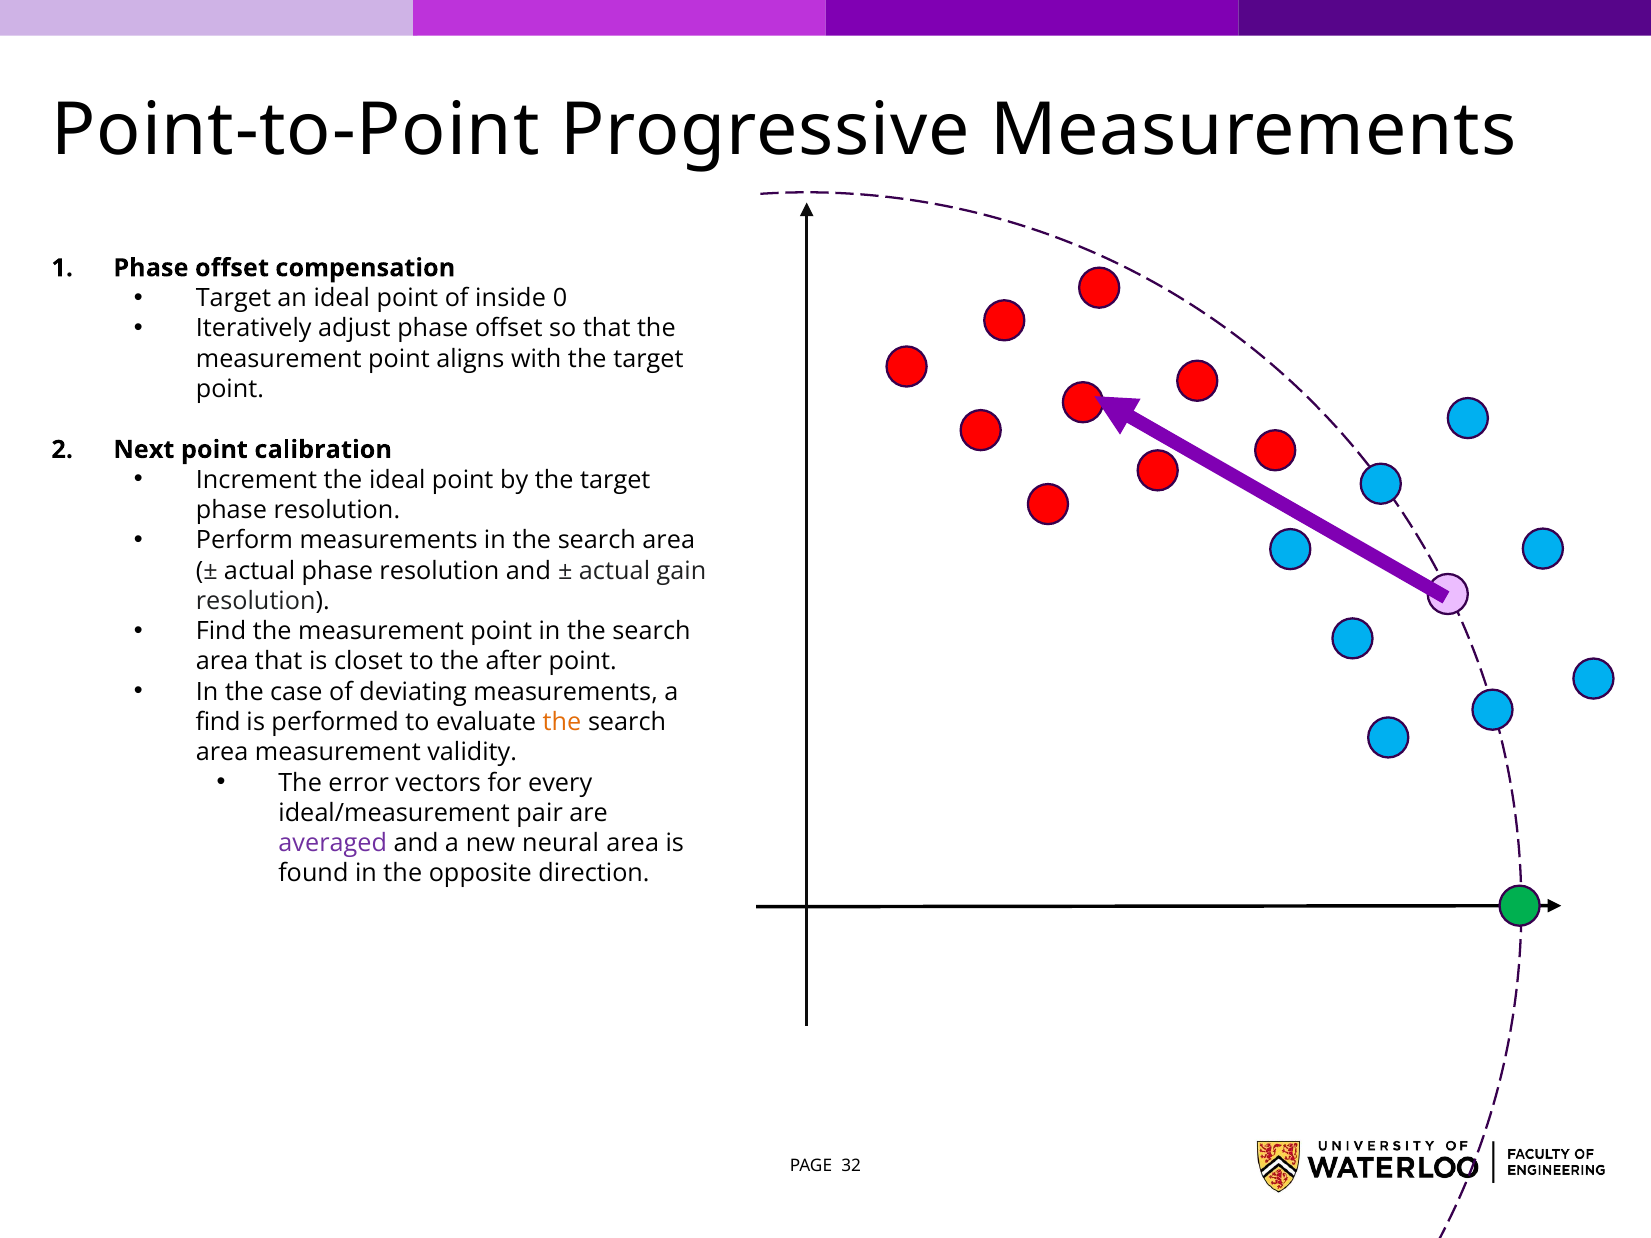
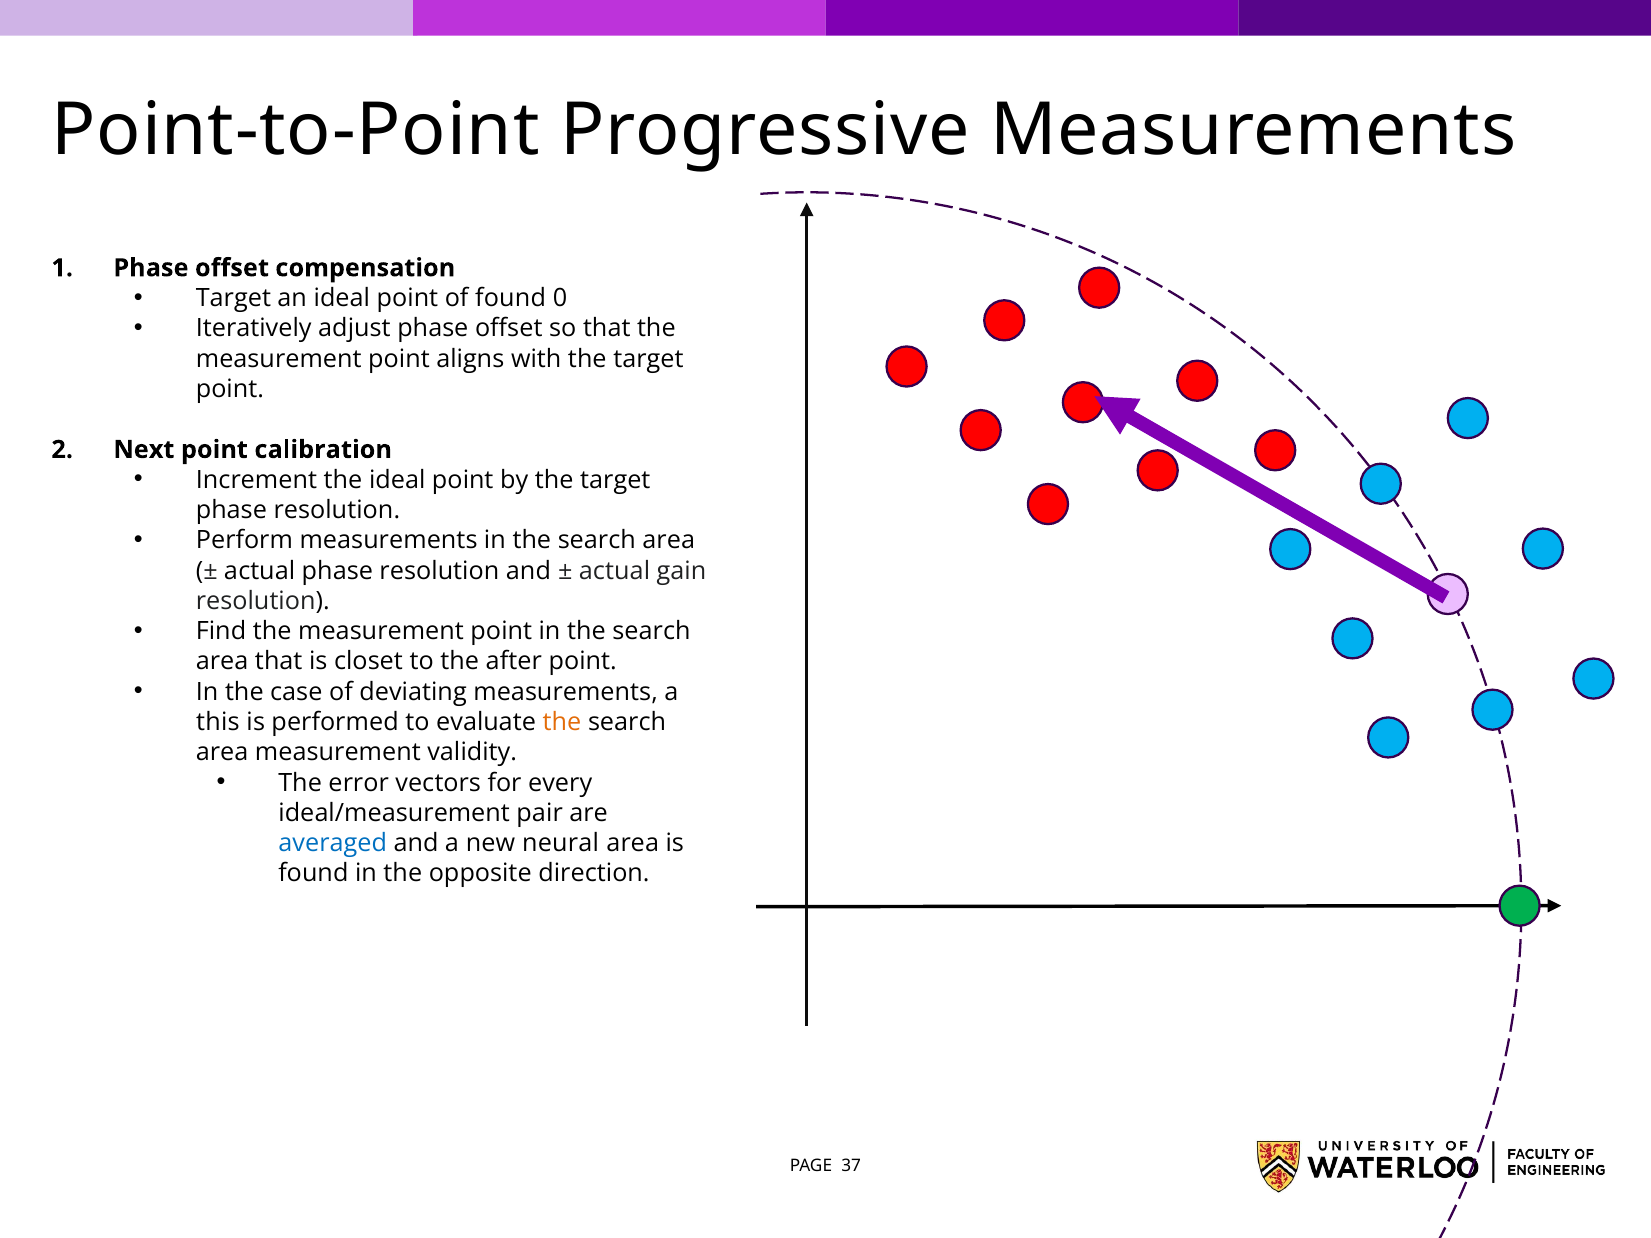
of inside: inside -> found (511, 298)
find: find -> this (218, 722)
averaged colour: purple -> blue (333, 844)
32: 32 -> 37 (851, 1166)
